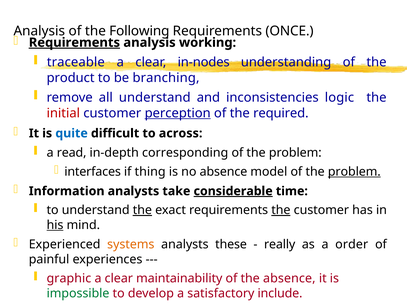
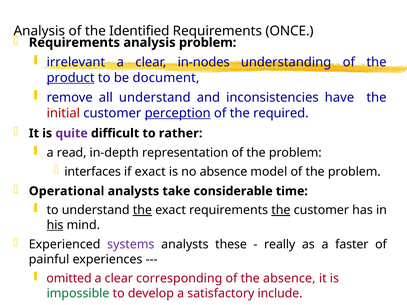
Following: Following -> Identified (139, 31)
Requirements underline: present -> none (74, 43)
analysis working: working -> problem (208, 43)
traceable: traceable -> irrelevant (76, 62)
product underline: none -> present (71, 78)
branching: branching -> document (166, 78)
logic: logic -> have (339, 98)
quite colour: blue -> purple (72, 133)
across: across -> rather (181, 133)
corresponding: corresponding -> representation (185, 153)
if thing: thing -> exact (150, 172)
problem underline: present -> none (354, 172)
Information: Information -> Operational (67, 191)
considerable underline: present -> none (233, 191)
systems colour: orange -> purple (131, 245)
order: order -> faster (352, 245)
graphic: graphic -> omitted (69, 279)
maintainability: maintainability -> corresponding (179, 279)
